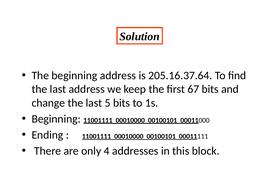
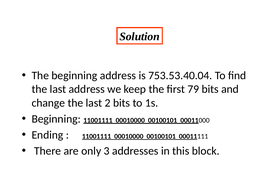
205.16.37.64: 205.16.37.64 -> 753.53.40.04 (180, 76)
67: 67 -> 79 (193, 89)
5: 5 -> 2 (108, 103)
4: 4 -> 3 (107, 151)
